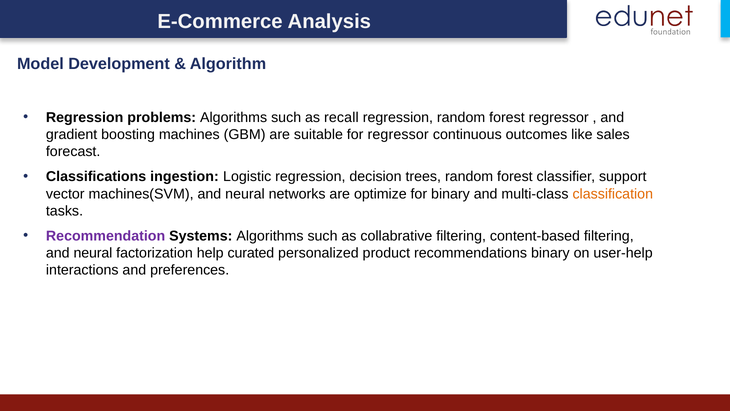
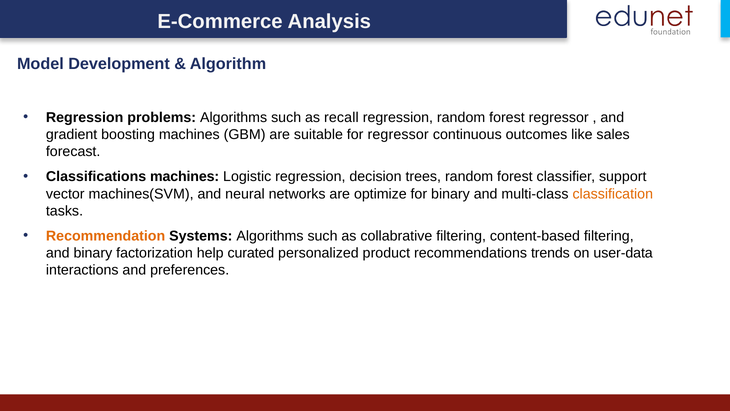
Classifications ingestion: ingestion -> machines (185, 177)
Recommendation colour: purple -> orange (106, 236)
neural: neural -> binary (93, 253)
recommendations binary: binary -> trends (550, 253)
user-help: user-help -> user-data (623, 253)
